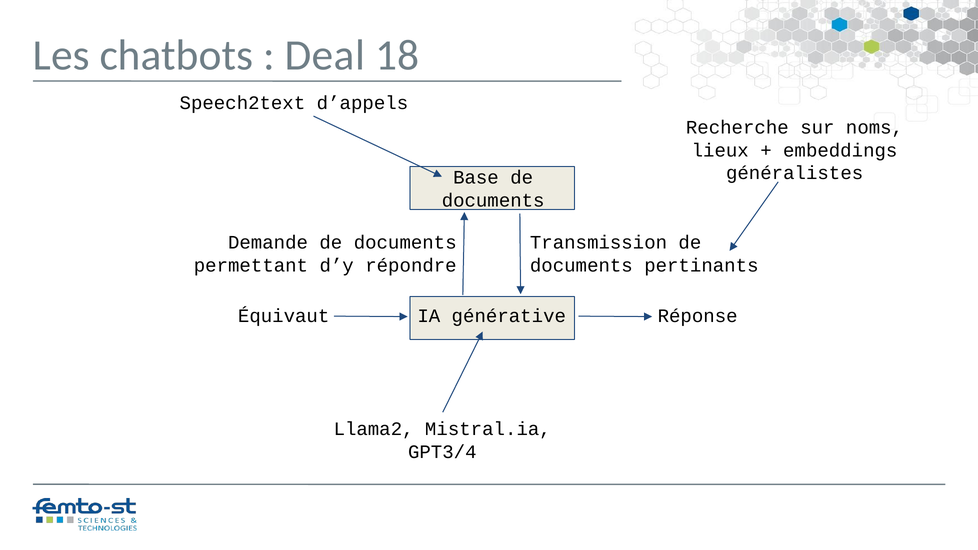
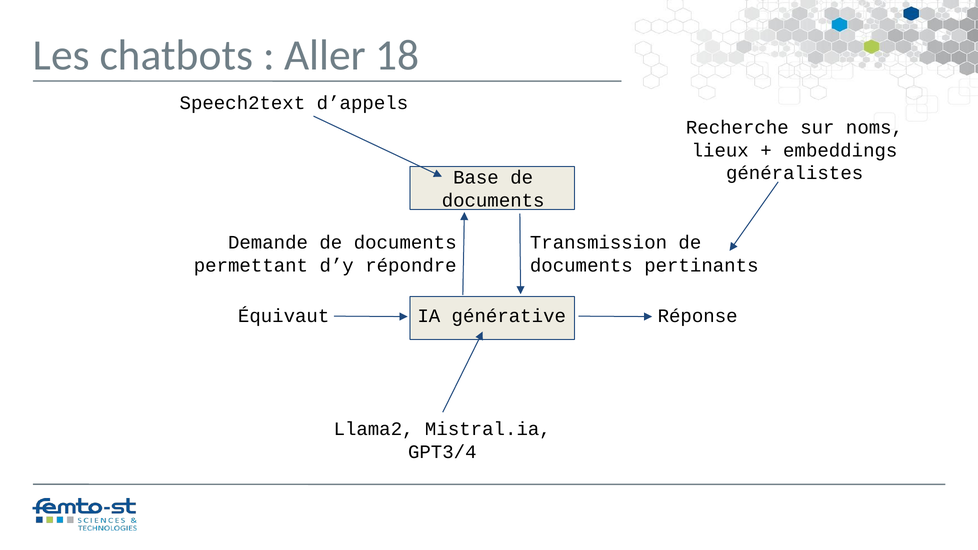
Deal: Deal -> Aller (325, 55)
